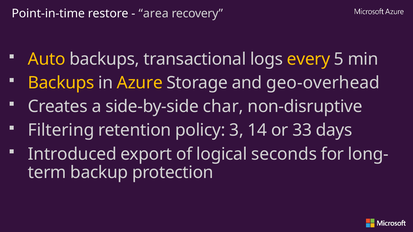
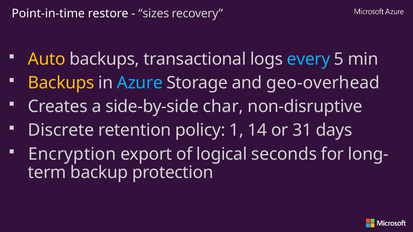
area: area -> sizes (154, 14)
every colour: yellow -> light blue (309, 59)
Azure colour: yellow -> light blue (140, 83)
Filtering: Filtering -> Discrete (61, 130)
3: 3 -> 1 (237, 130)
33: 33 -> 31 (302, 130)
Introduced: Introduced -> Encryption (72, 154)
